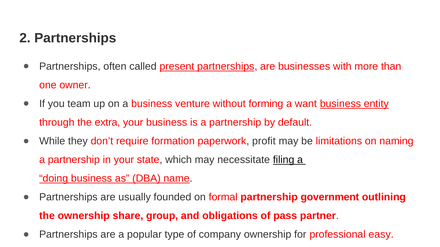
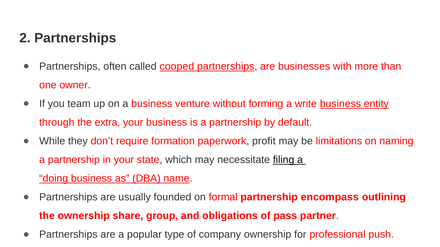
present: present -> cooped (177, 67)
want: want -> write (306, 104)
government: government -> encompass (330, 198)
easy: easy -> push (381, 235)
